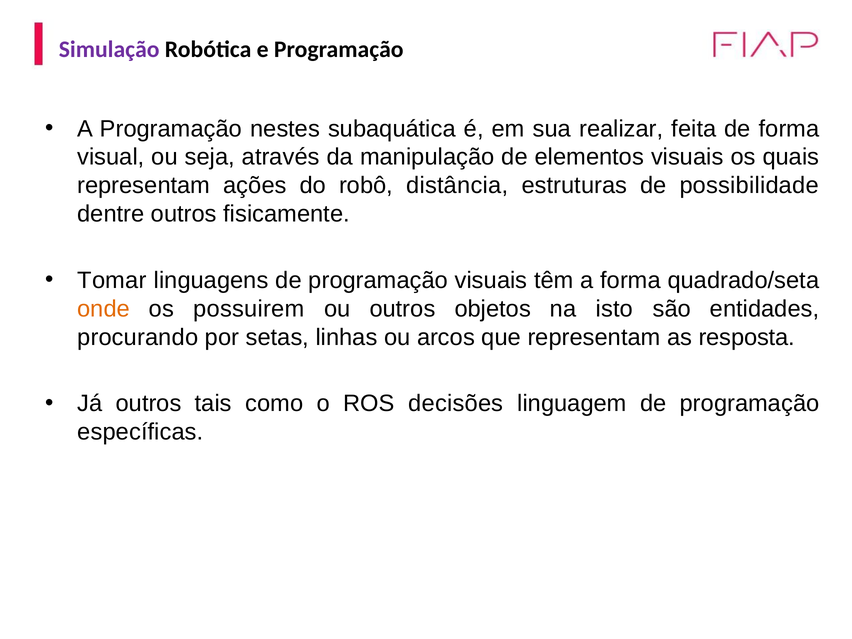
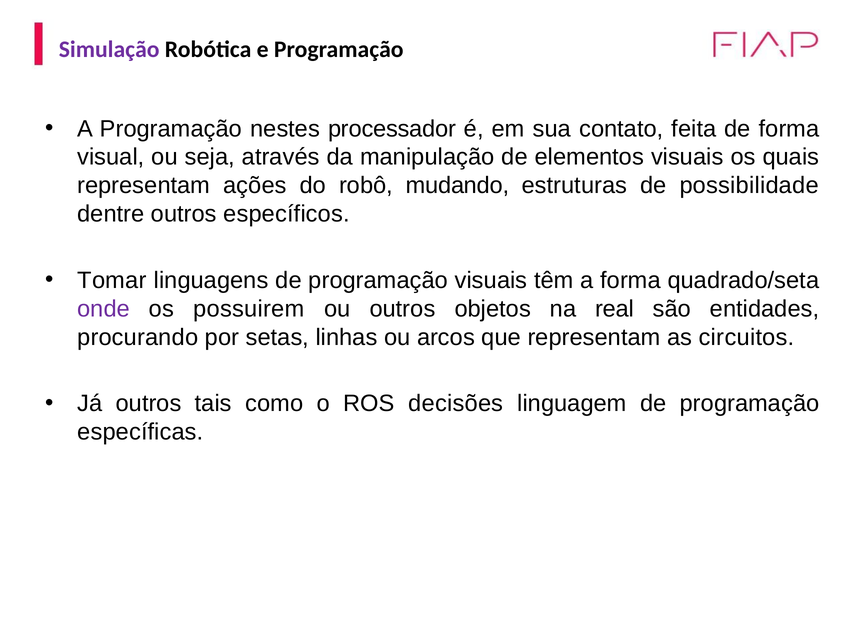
subaquática: subaquática -> processador (392, 129)
realizar: realizar -> contato (621, 129)
distância: distância -> mudando (458, 186)
fisicamente: fisicamente -> específicos (287, 214)
onde colour: orange -> purple (104, 309)
isto: isto -> real (615, 309)
resposta: resposta -> circuitos (747, 337)
